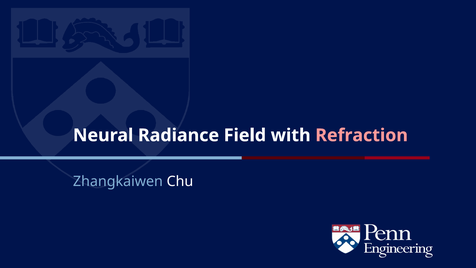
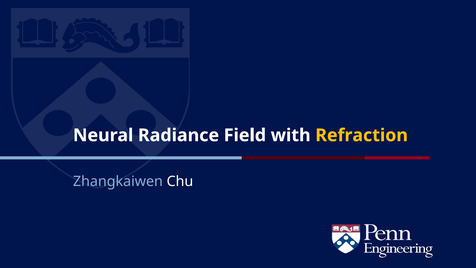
Refraction colour: pink -> yellow (362, 135)
